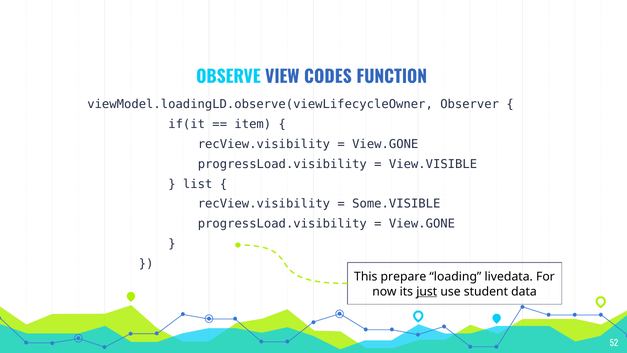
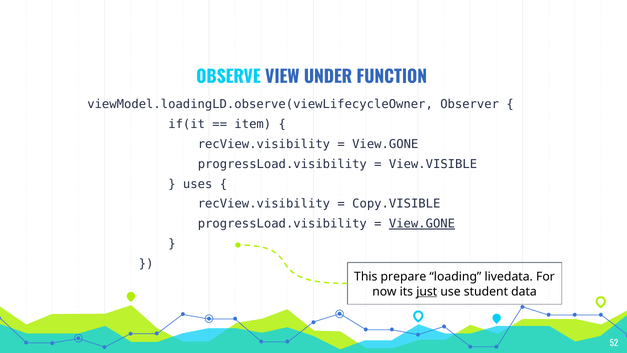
CODES: CODES -> UNDER (328, 77)
list: list -> uses (198, 184)
Some.VISIBLE: Some.VISIBLE -> Copy.VISIBLE (396, 204)
View.GONE underline: none -> present (422, 224)
